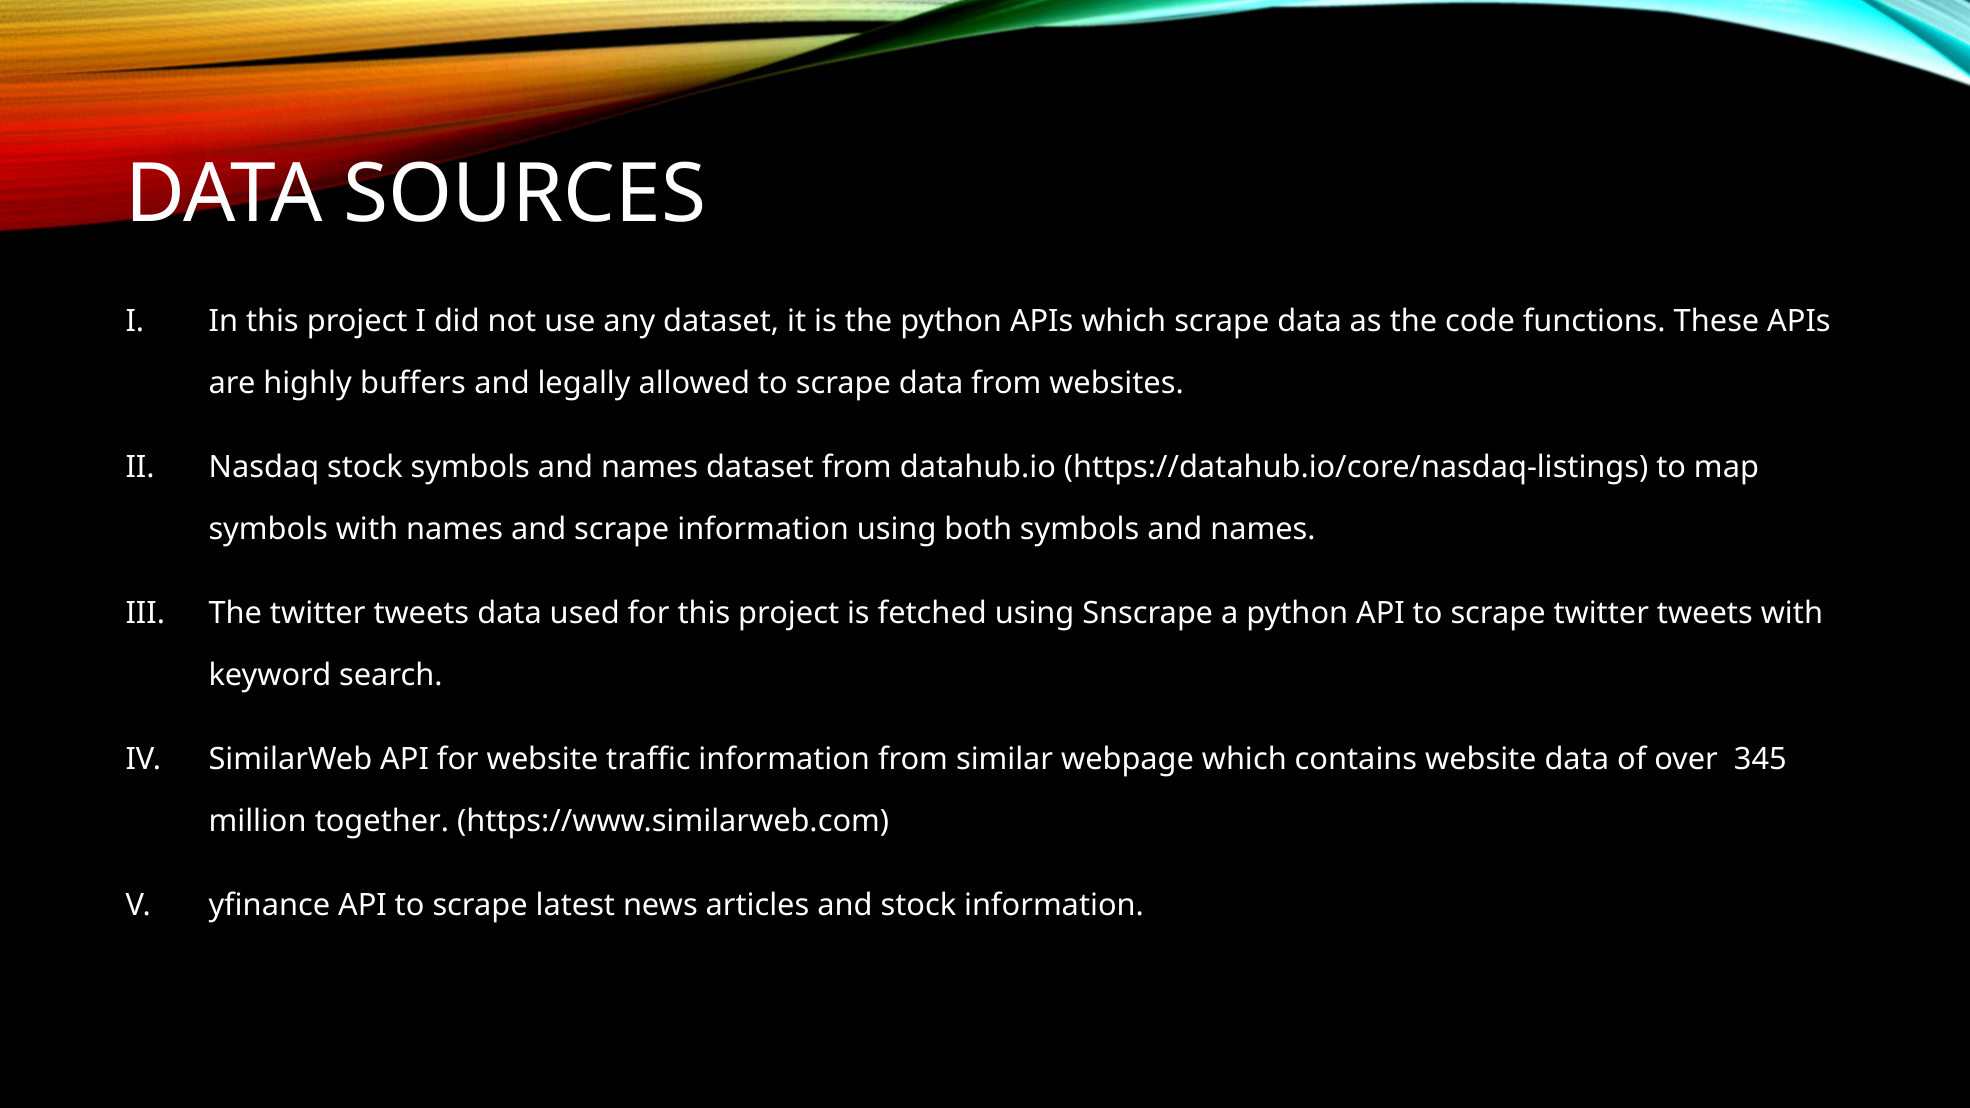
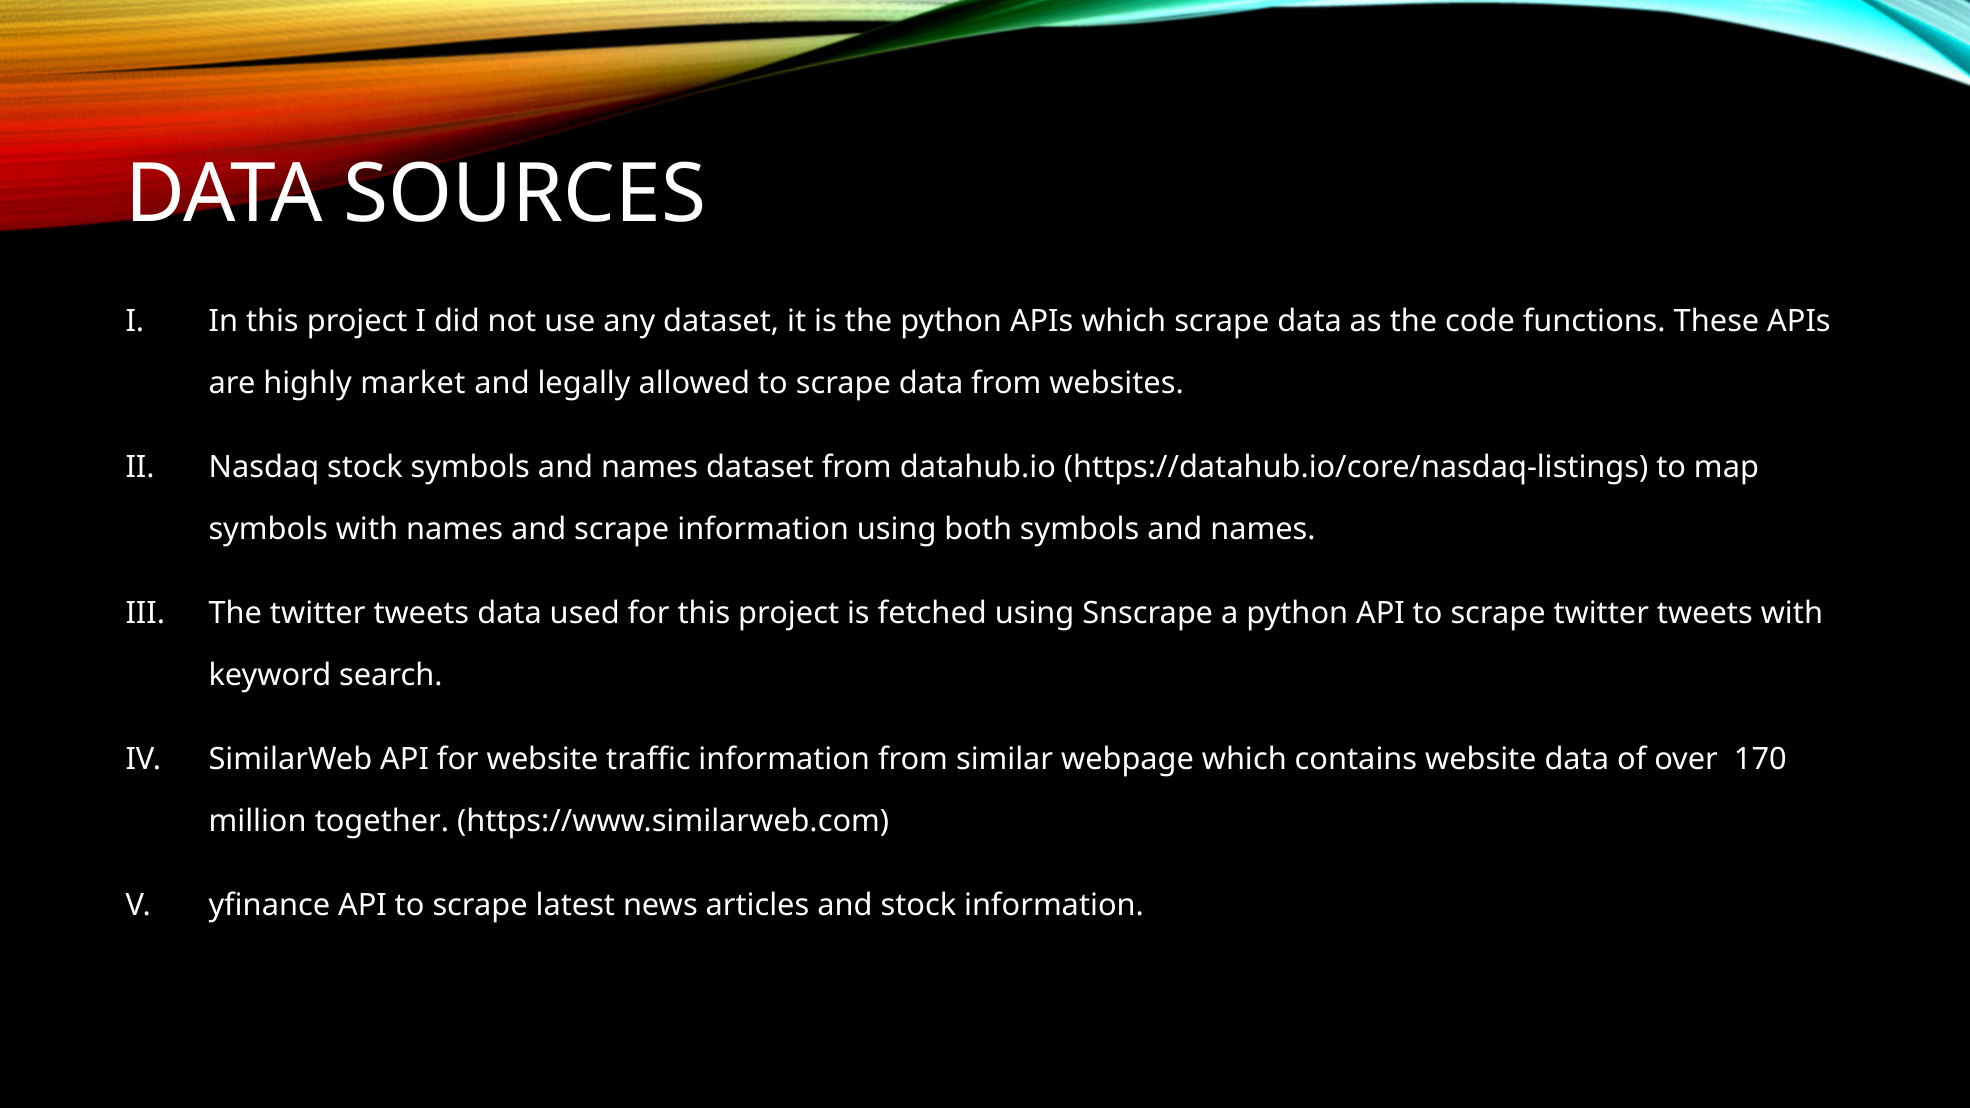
buffers: buffers -> market (413, 384)
345: 345 -> 170 (1760, 759)
